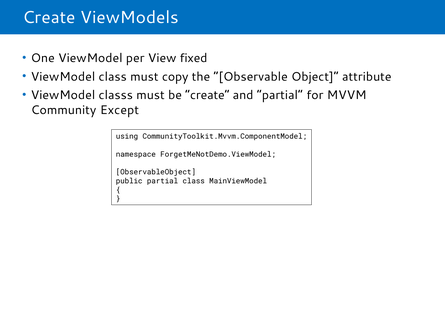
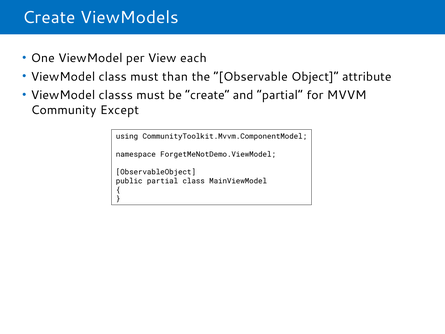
fixed: fixed -> each (193, 58)
copy: copy -> than (175, 77)
